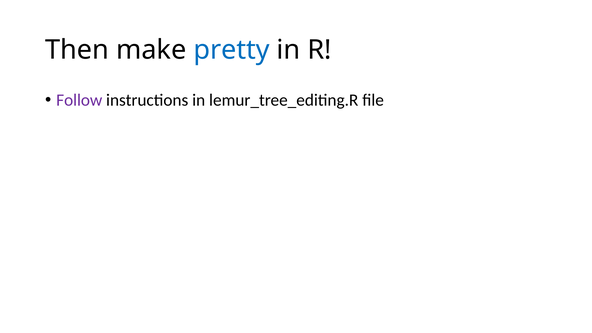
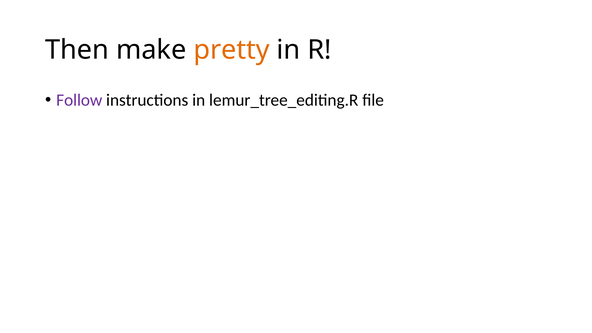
pretty colour: blue -> orange (232, 50)
